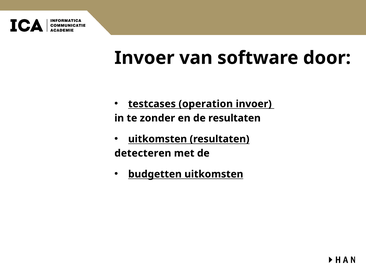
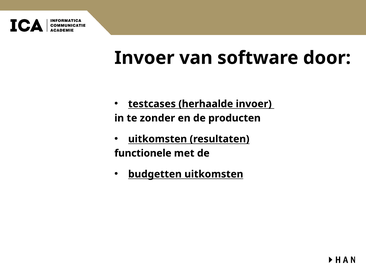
operation: operation -> herhaalde (206, 104)
de resultaten: resultaten -> producten (234, 118)
detecteren: detecteren -> functionele (143, 154)
